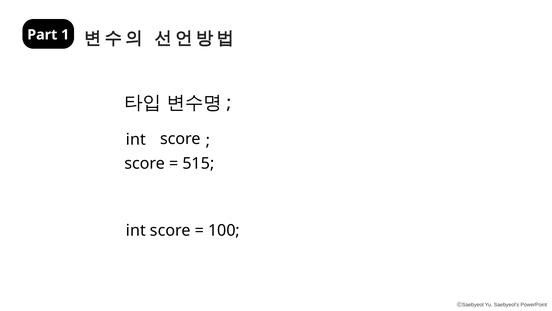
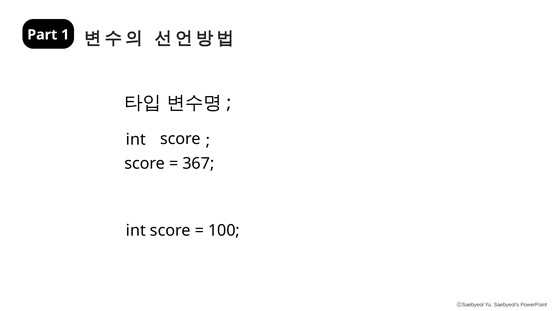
515: 515 -> 367 (198, 163)
